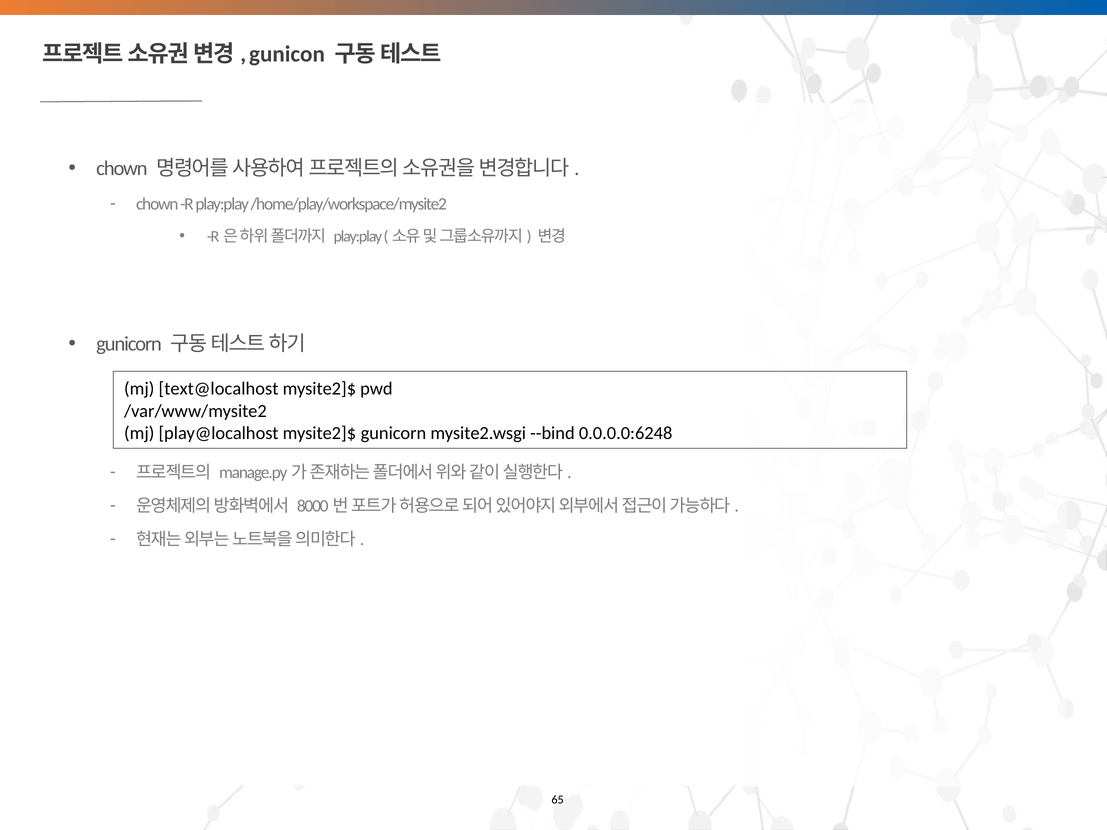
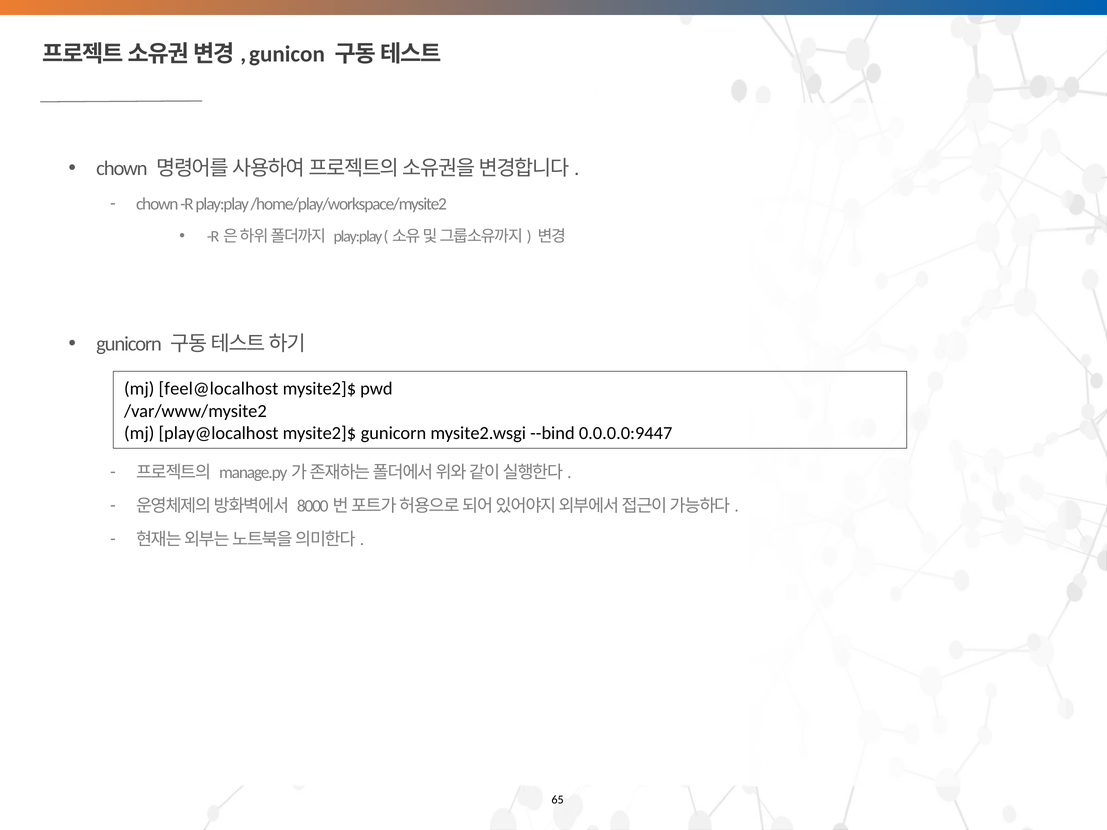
text@localhost: text@localhost -> feel@localhost (218, 389)
0.0.0.0:6248: 0.0.0.0:6248 -> 0.0.0.0:9447 (626, 433)
